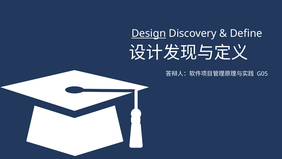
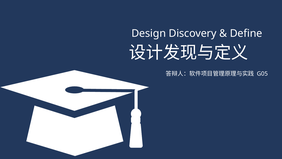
Design underline: present -> none (149, 33)
